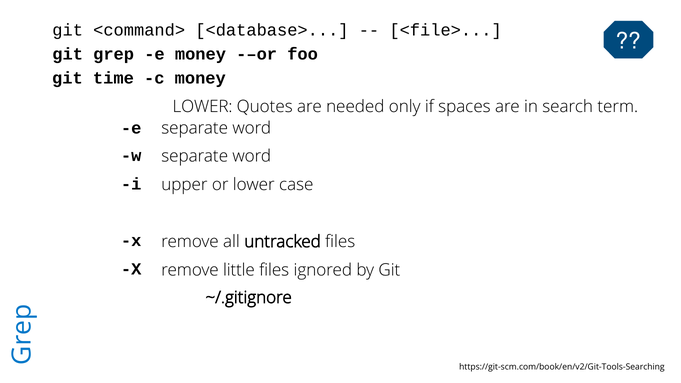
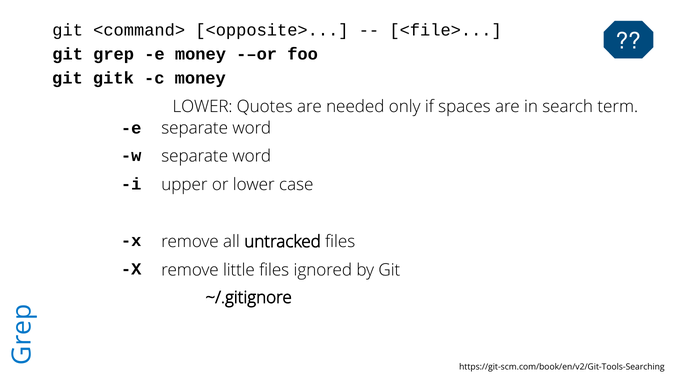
<database>: <database> -> <opposite> (272, 30)
time: time -> gitk (113, 78)
